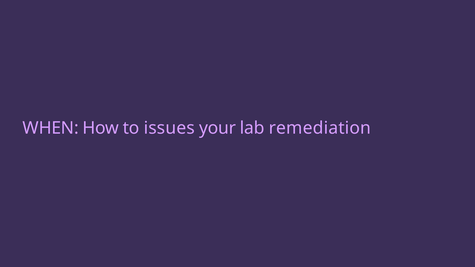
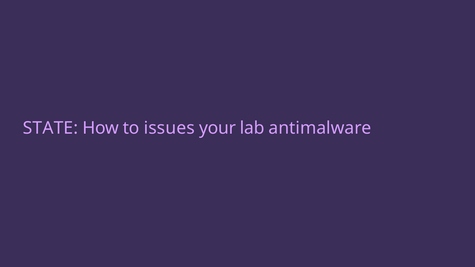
WHEN: WHEN -> STATE (51, 128)
remediation: remediation -> antimalware (320, 128)
